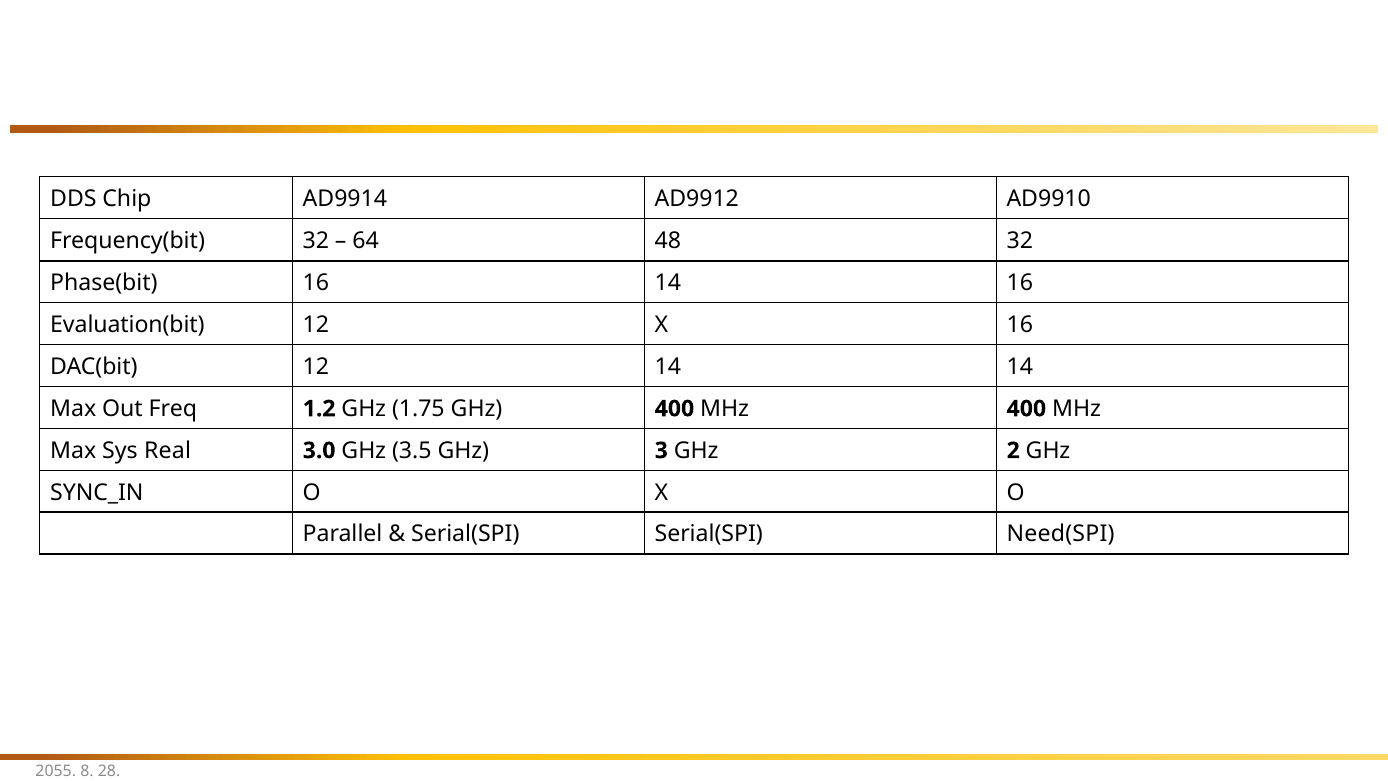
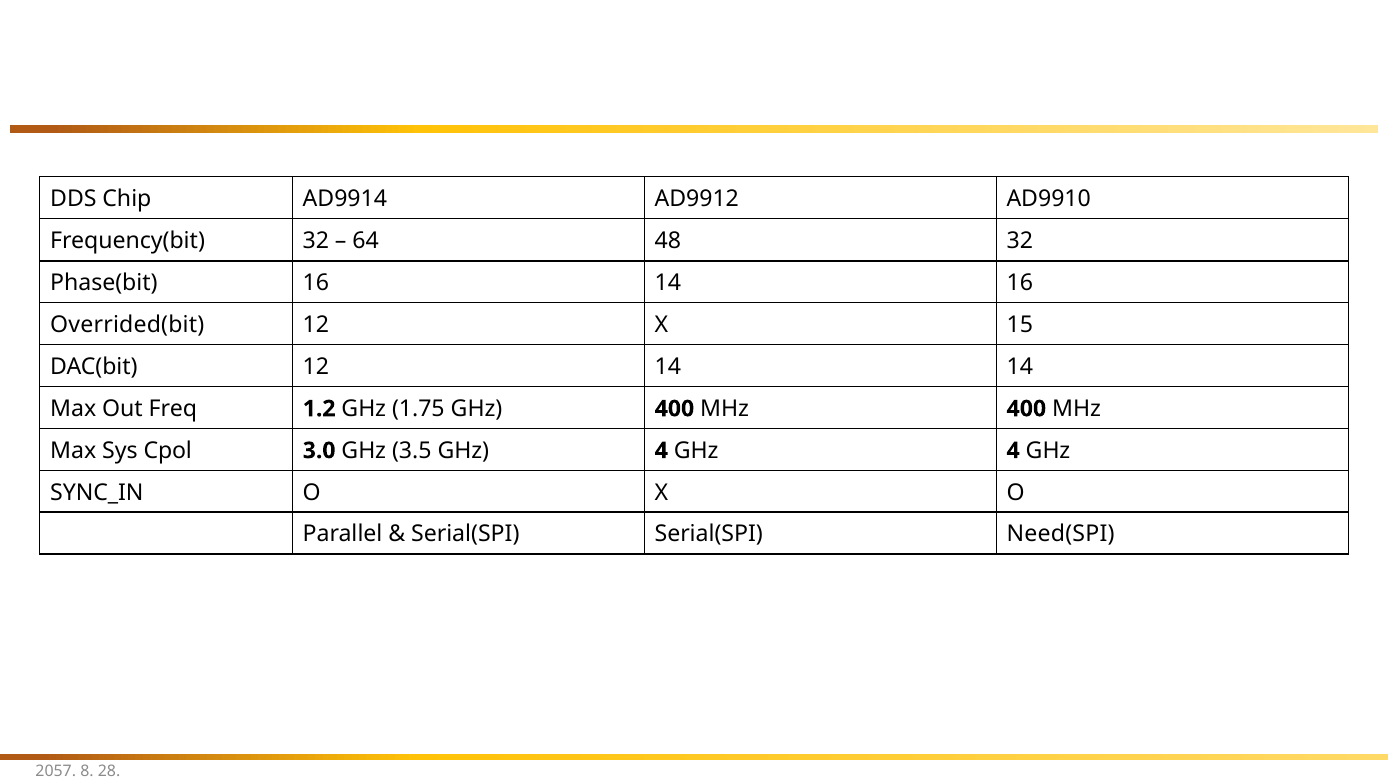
Evaluation(bit: Evaluation(bit -> Overrided(bit (127, 325)
X 16: 16 -> 15 (1020, 325)
Real: Real -> Cpol (168, 450)
3.5 GHz 3: 3 -> 4 (661, 450)
2: 2 -> 4 (1013, 450)
2055: 2055 -> 2057 (56, 771)
